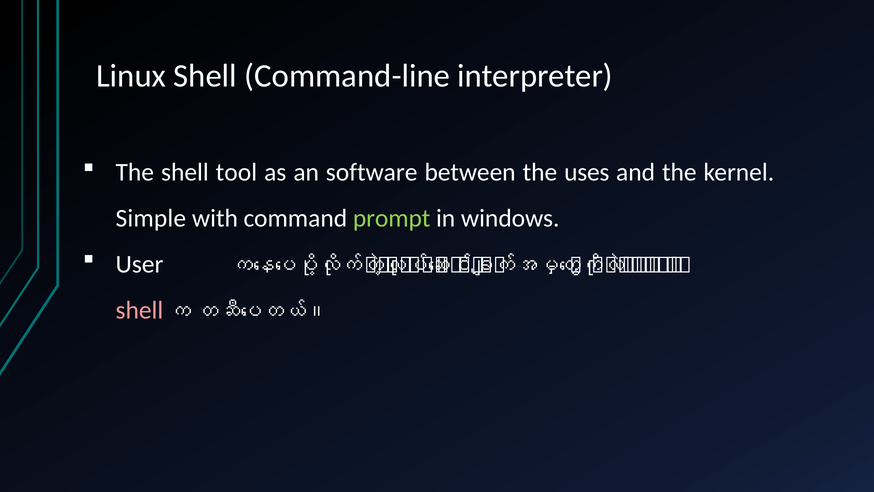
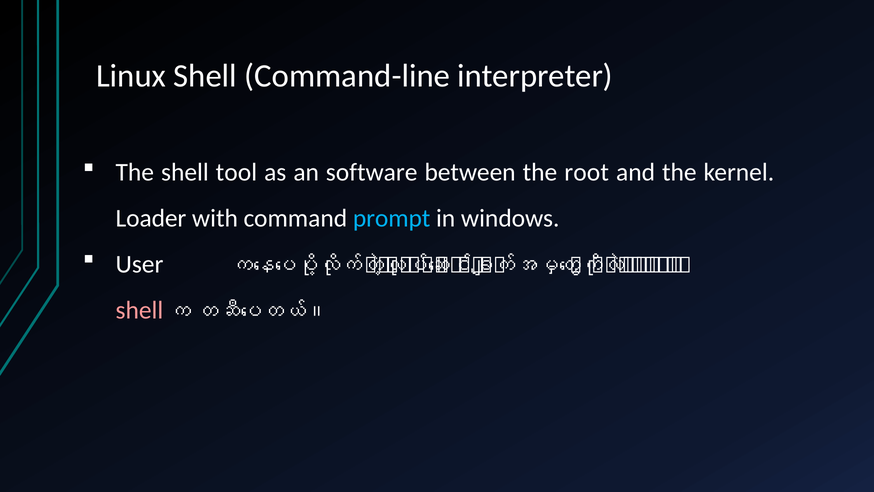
uses: uses -> root (587, 172)
Simple: Simple -> Loader (151, 218)
prompt colour: light green -> light blue (392, 218)
